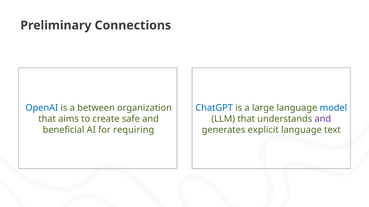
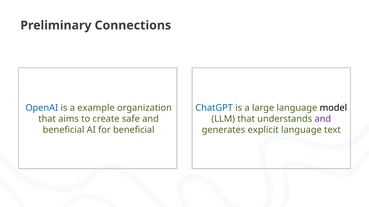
between: between -> example (96, 108)
model colour: blue -> black (333, 108)
for requiring: requiring -> beneficial (134, 130)
